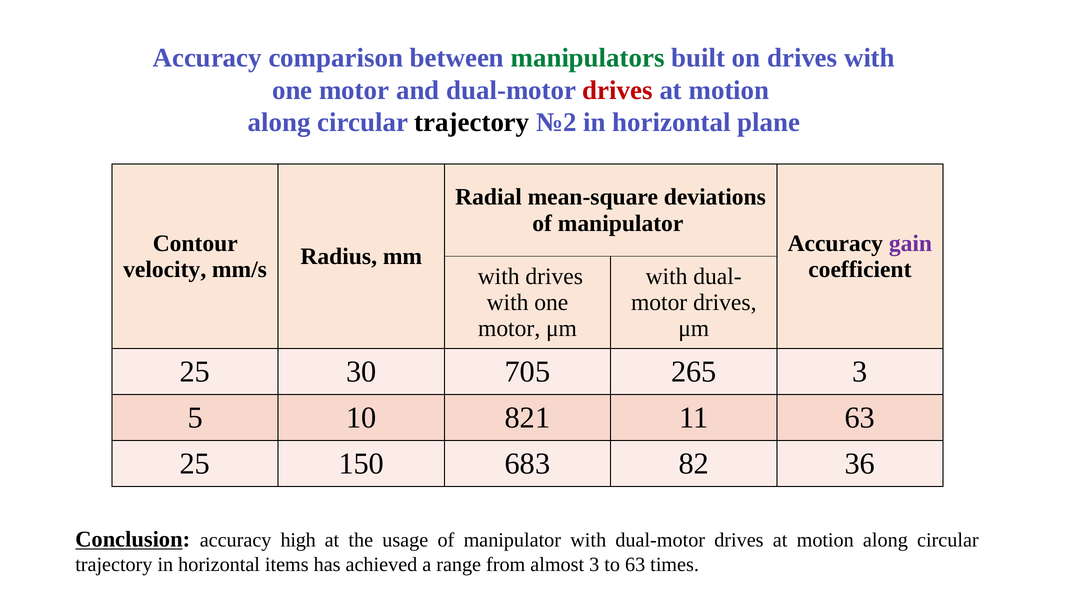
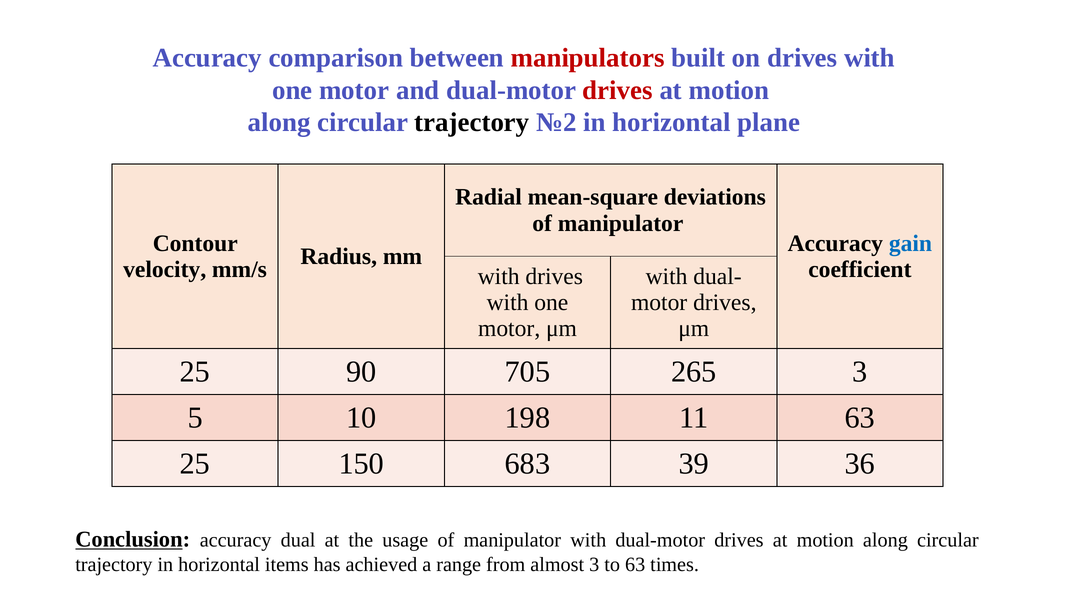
manipulators colour: green -> red (588, 58)
gain colour: purple -> blue (910, 243)
30: 30 -> 90 (361, 372)
821: 821 -> 198 (528, 418)
82: 82 -> 39 (694, 464)
high: high -> dual (298, 540)
